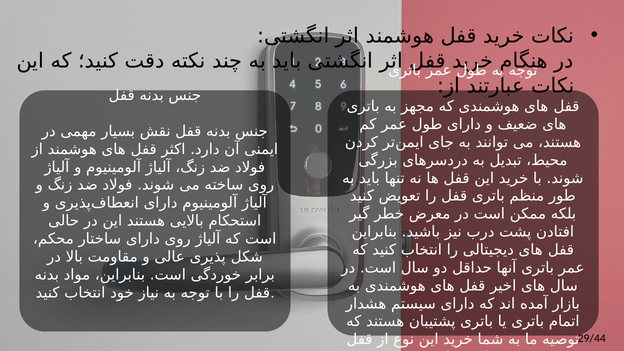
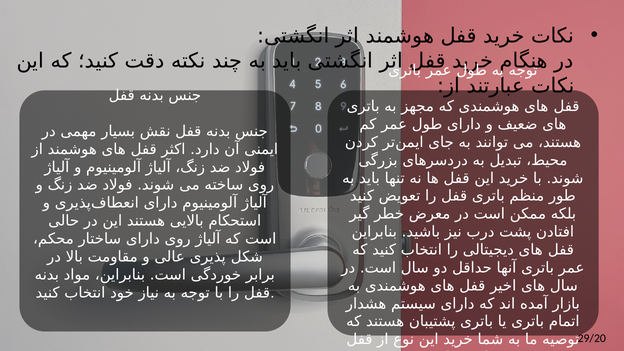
29/44: 29/44 -> 29/20 (592, 338)
